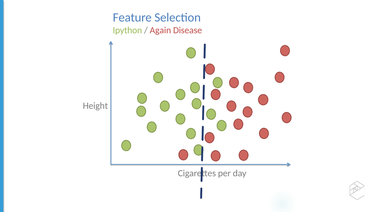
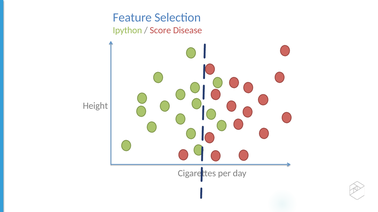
Again: Again -> Score (160, 30)
